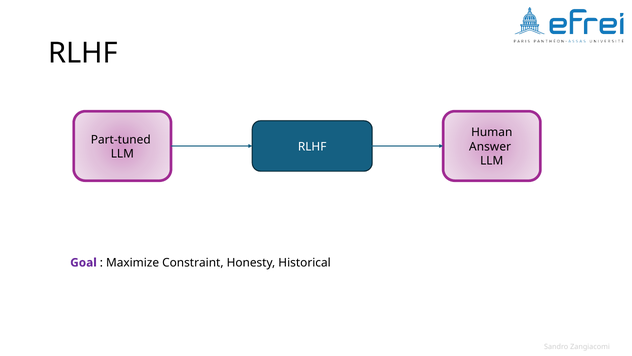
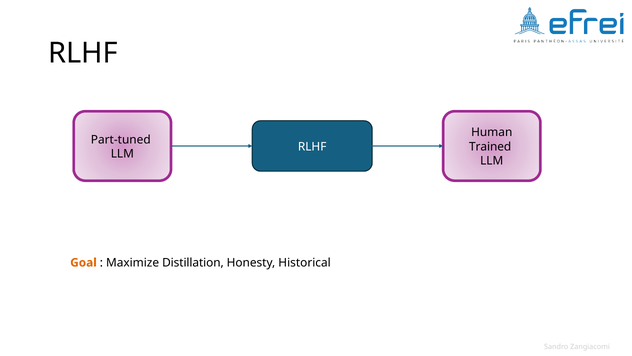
Answer: Answer -> Trained (490, 147)
Goal colour: purple -> orange (83, 262)
Constraint: Constraint -> Distillation (193, 262)
